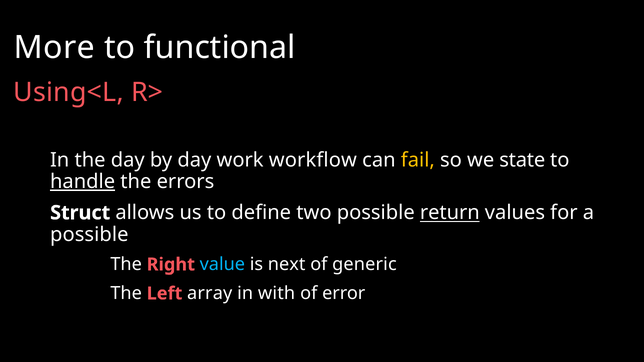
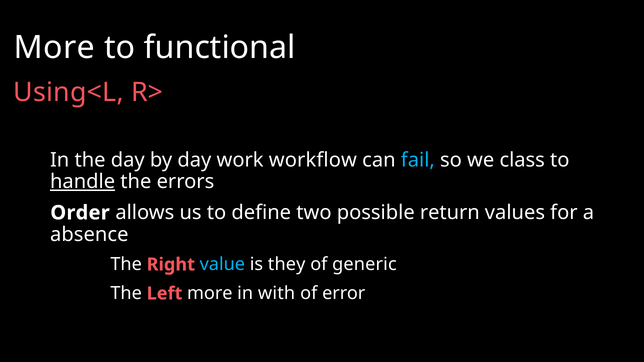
fail colour: yellow -> light blue (418, 160)
state: state -> class (522, 160)
Struct: Struct -> Order (80, 213)
return underline: present -> none (450, 213)
possible: possible -> absence (89, 235)
next: next -> they (287, 265)
Left array: array -> more (210, 294)
